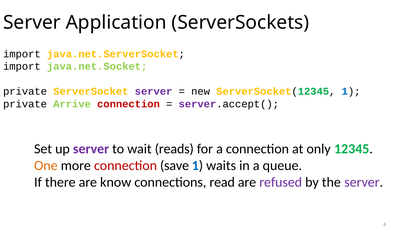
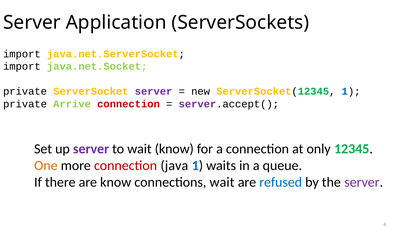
wait reads: reads -> know (174, 149)
save: save -> java (174, 166)
connections read: read -> wait (222, 182)
refused colour: purple -> blue (281, 182)
